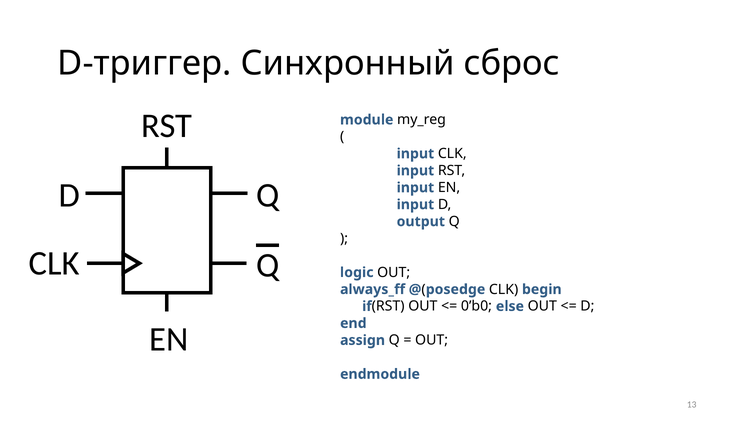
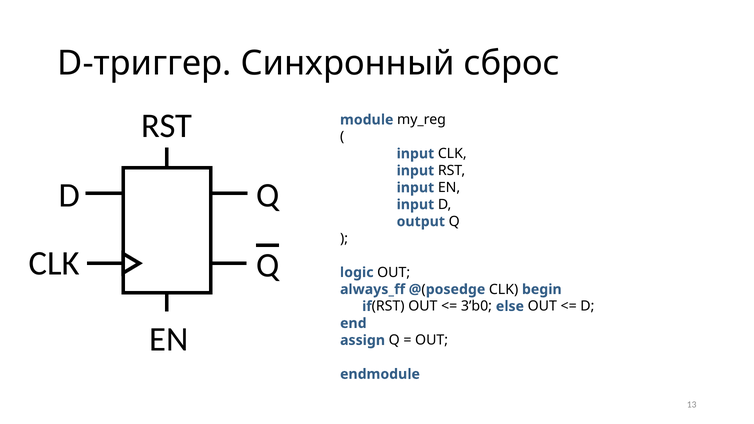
0’b0: 0’b0 -> 3’b0 (476, 306)
